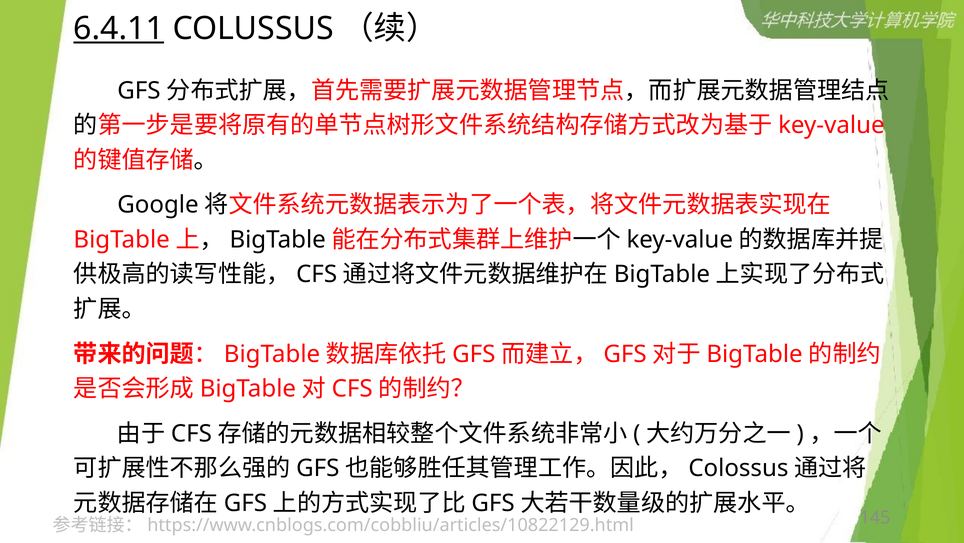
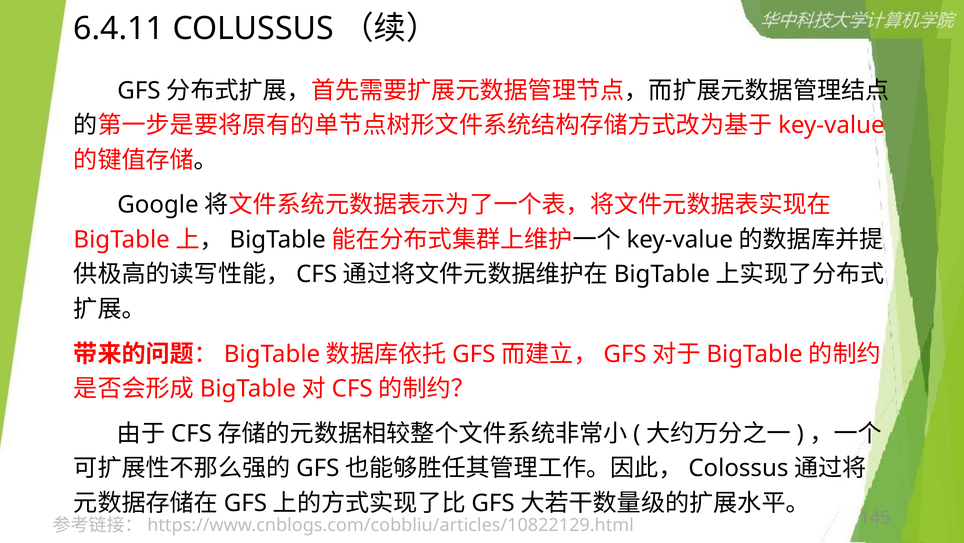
6.4.11 underline: present -> none (119, 28)
